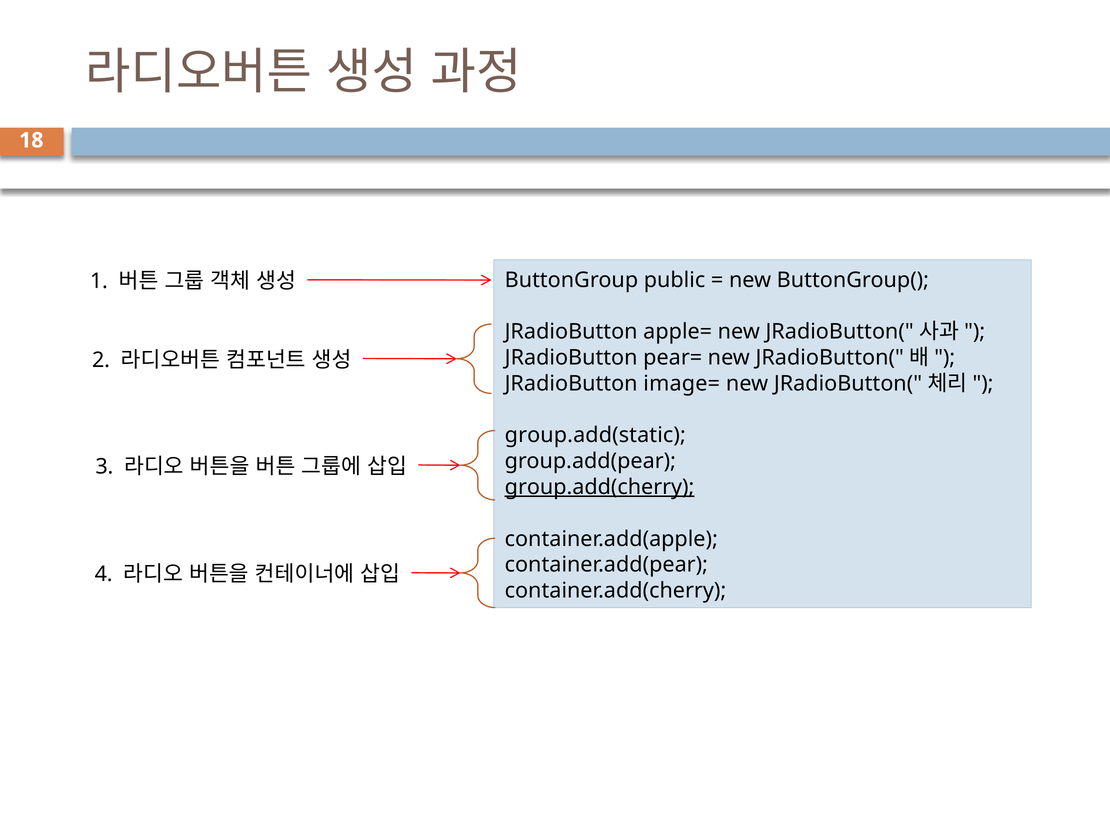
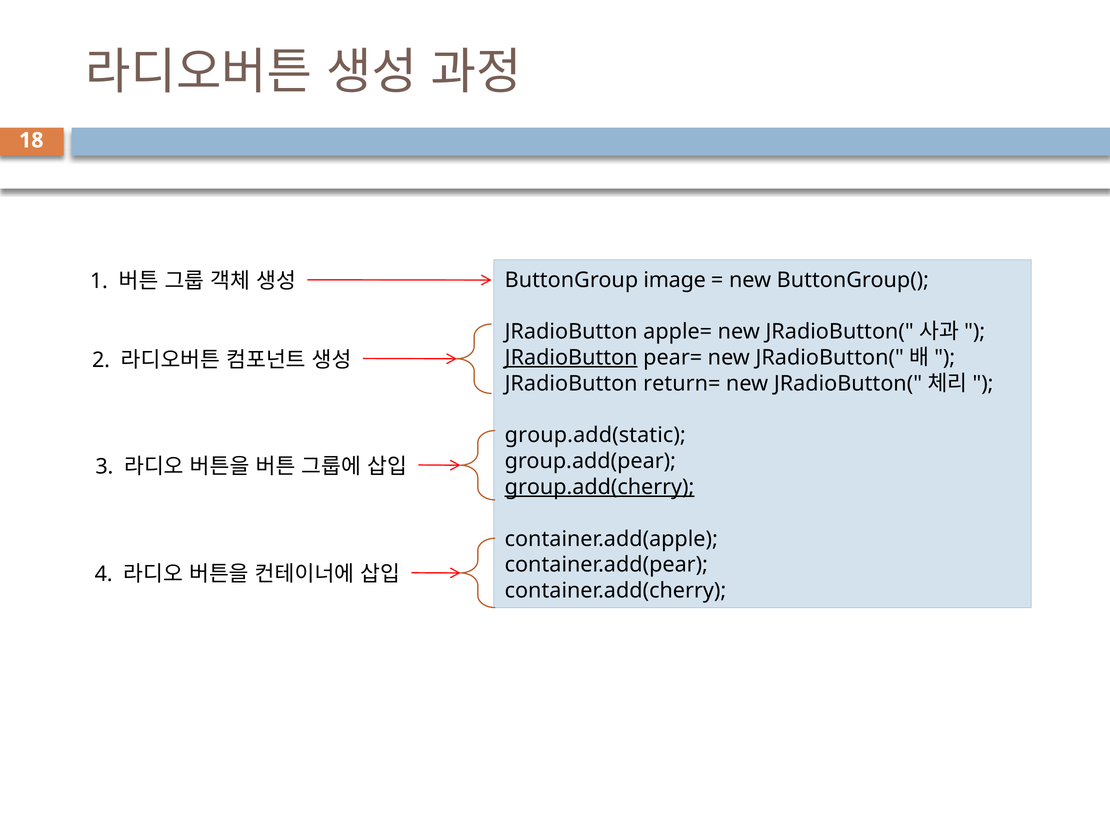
public: public -> image (675, 280)
JRadioButton underline: none -> present (571, 358)
image=: image= -> return= (682, 384)
